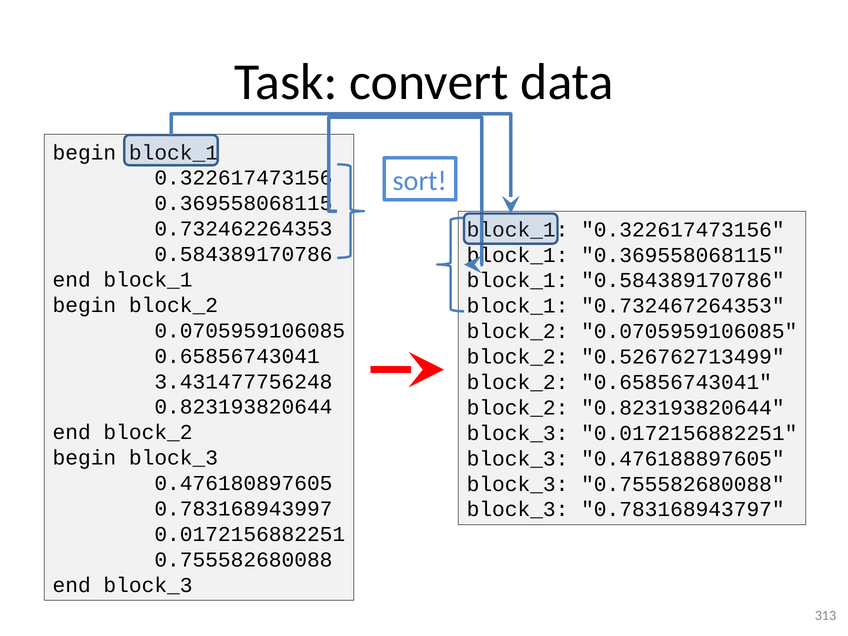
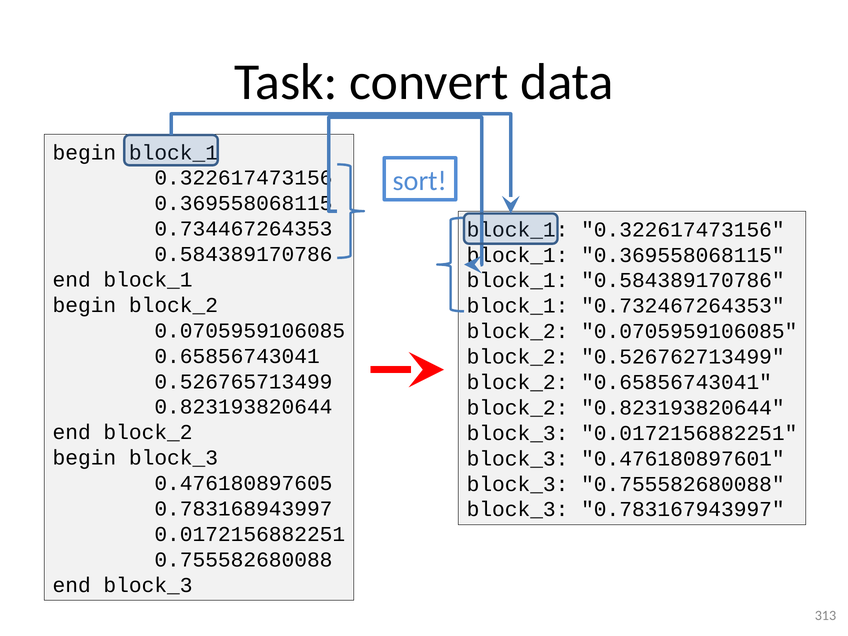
0.732462264353: 0.732462264353 -> 0.734467264353 (243, 229)
3.431477756248: 3.431477756248 -> 0.526765713499 (243, 382)
0.476188897605: 0.476188897605 -> 0.476180897601 (683, 459)
0.783168943797: 0.783168943797 -> 0.783167943997 (683, 509)
